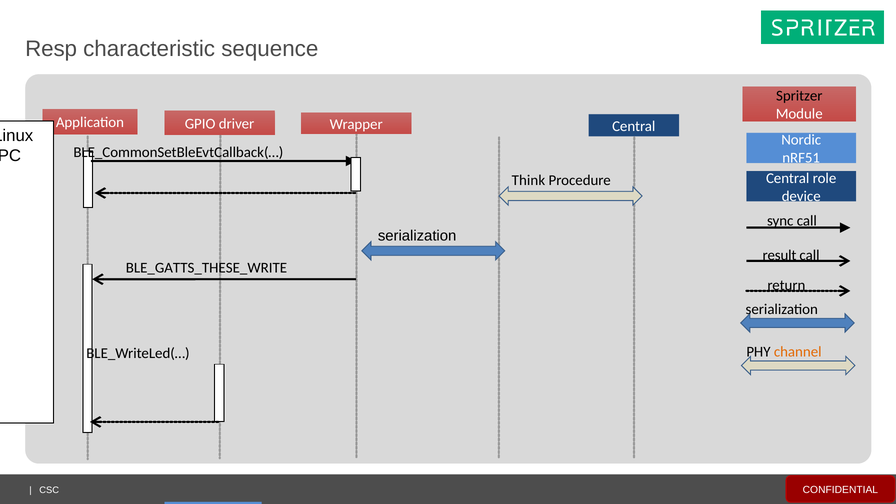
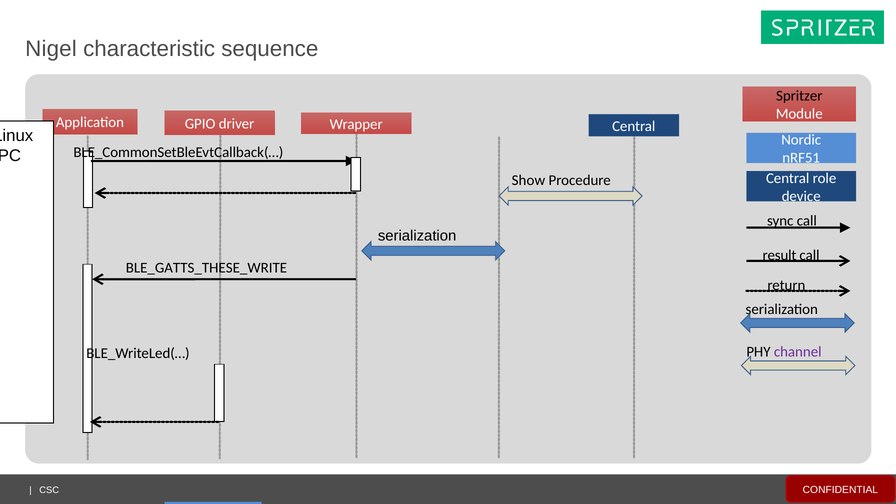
Resp: Resp -> Nigel (51, 49)
Think: Think -> Show (528, 180)
channel colour: orange -> purple (798, 352)
